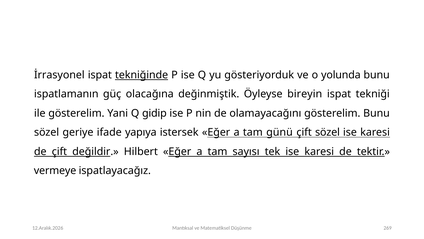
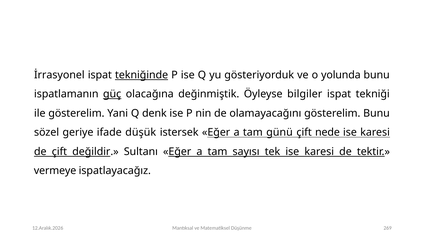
güç underline: none -> present (112, 94)
bireyin: bireyin -> bilgiler (305, 94)
gidip: gidip -> denk (154, 113)
yapıya: yapıya -> düşük (141, 132)
çift sözel: sözel -> nede (327, 132)
Hilbert: Hilbert -> Sultanı (141, 151)
